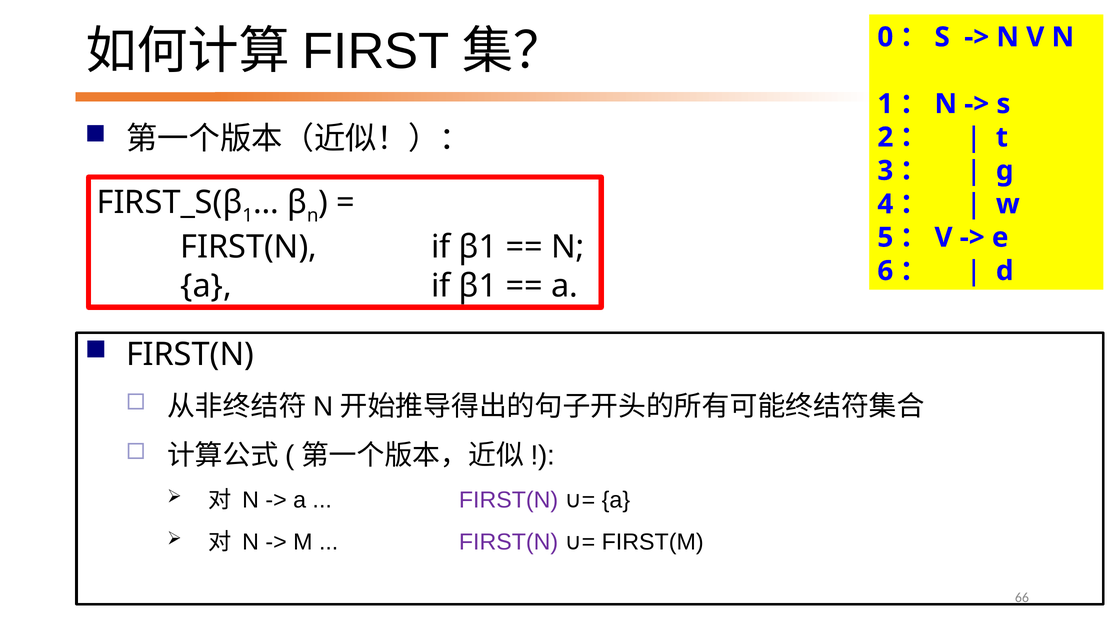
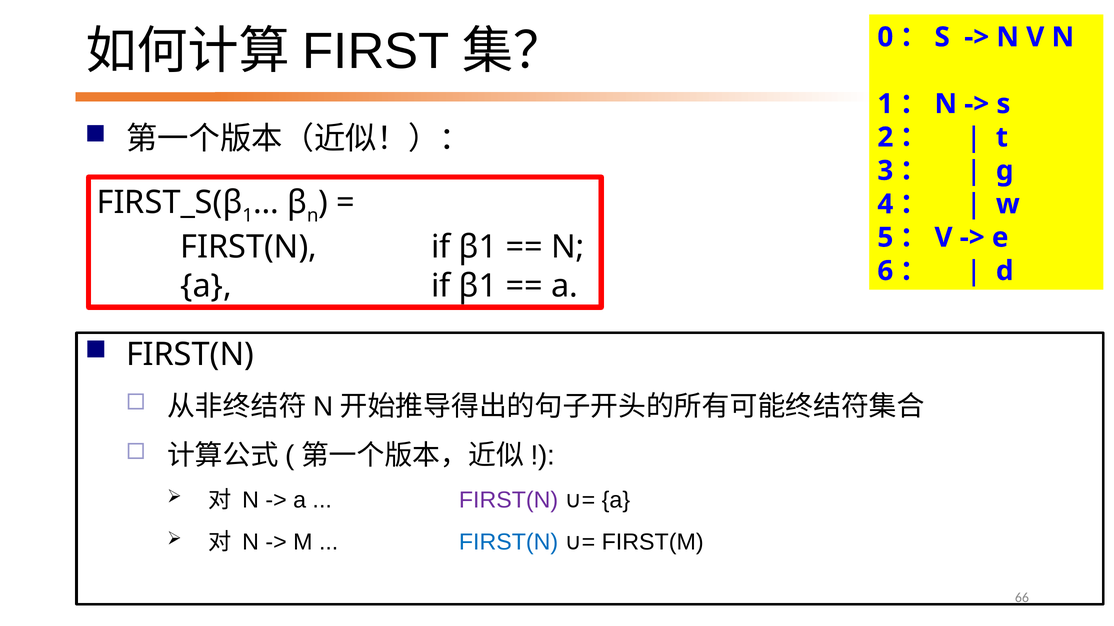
FIRST(N colour: purple -> blue (509, 543)
